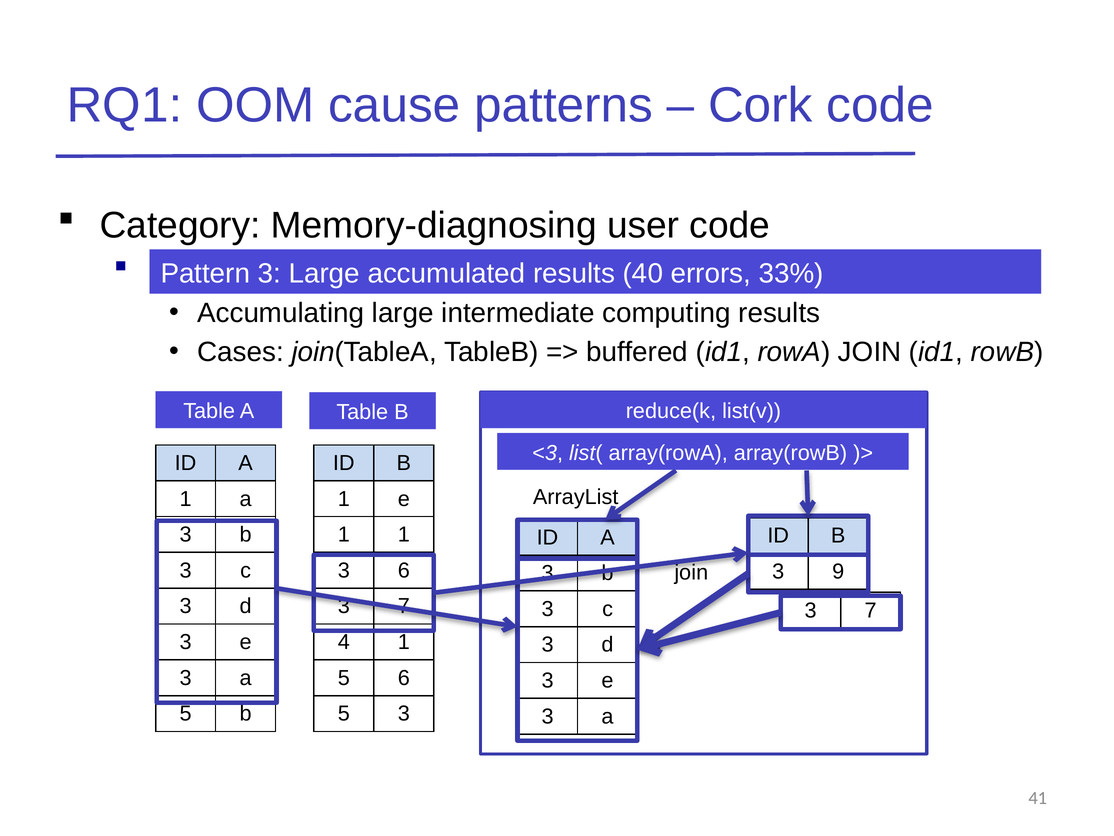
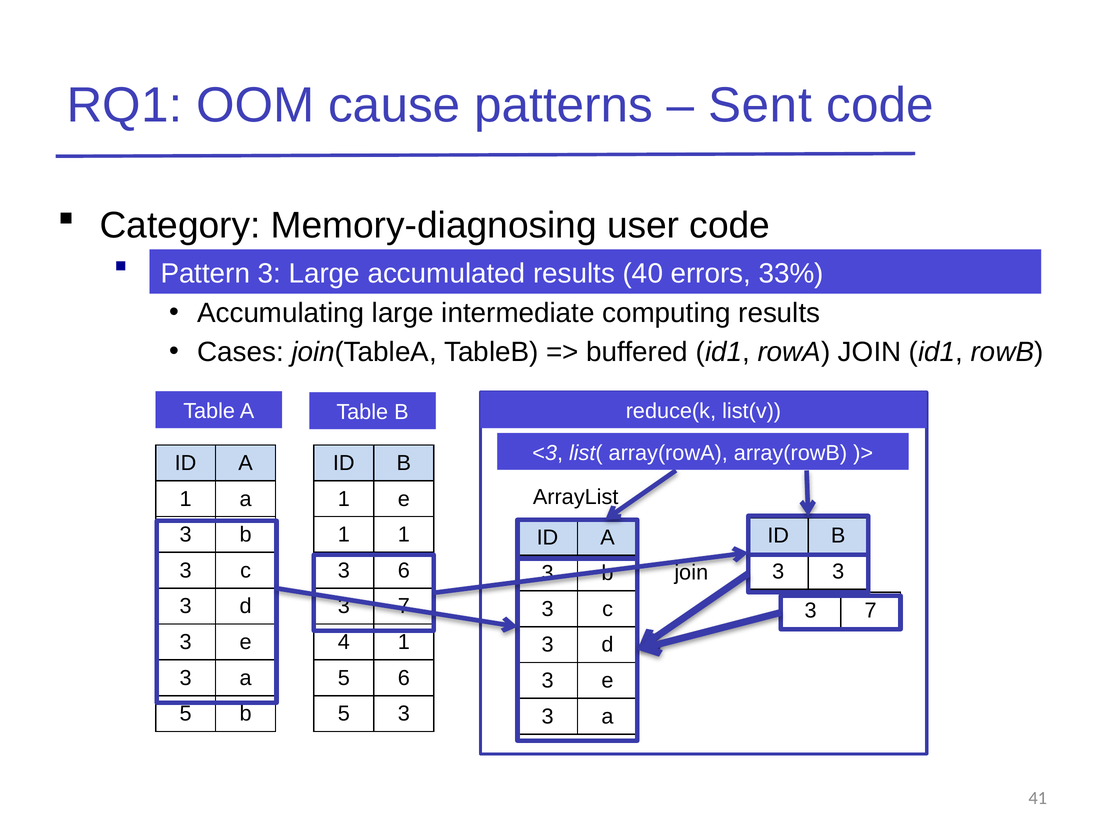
Cork: Cork -> Sent (760, 105)
3 9: 9 -> 3 (838, 571)
